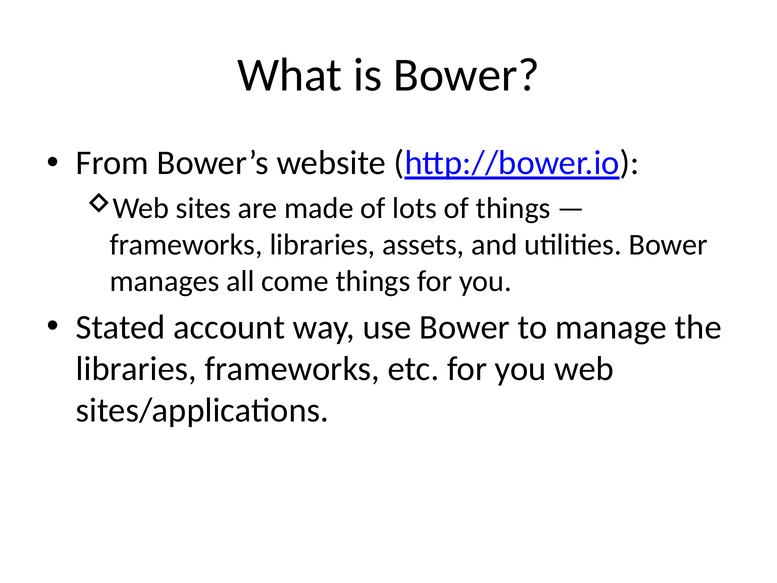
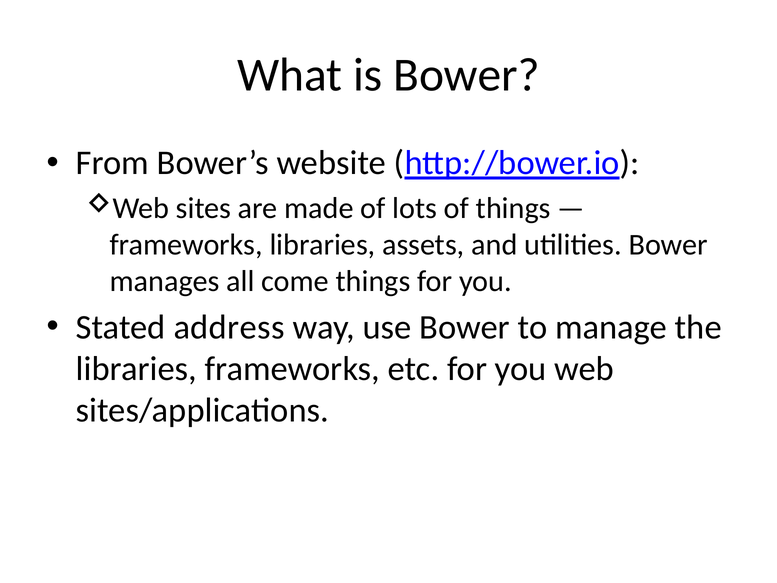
account: account -> address (229, 327)
